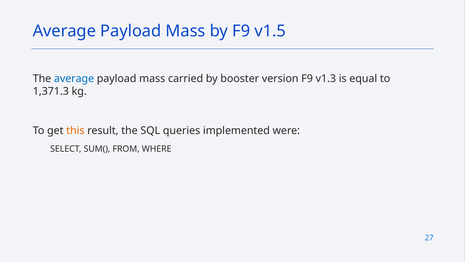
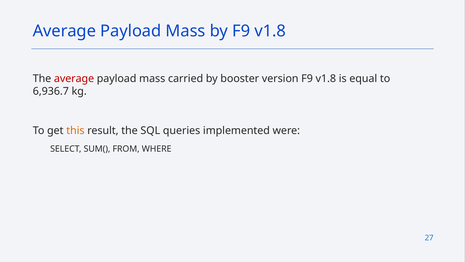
by F9 v1.5: v1.5 -> v1.8 (270, 31)
average colour: blue -> red (74, 78)
version F9 v1.3: v1.3 -> v1.8 (326, 78)
1,371.3: 1,371.3 -> 6,936.7 (51, 91)
